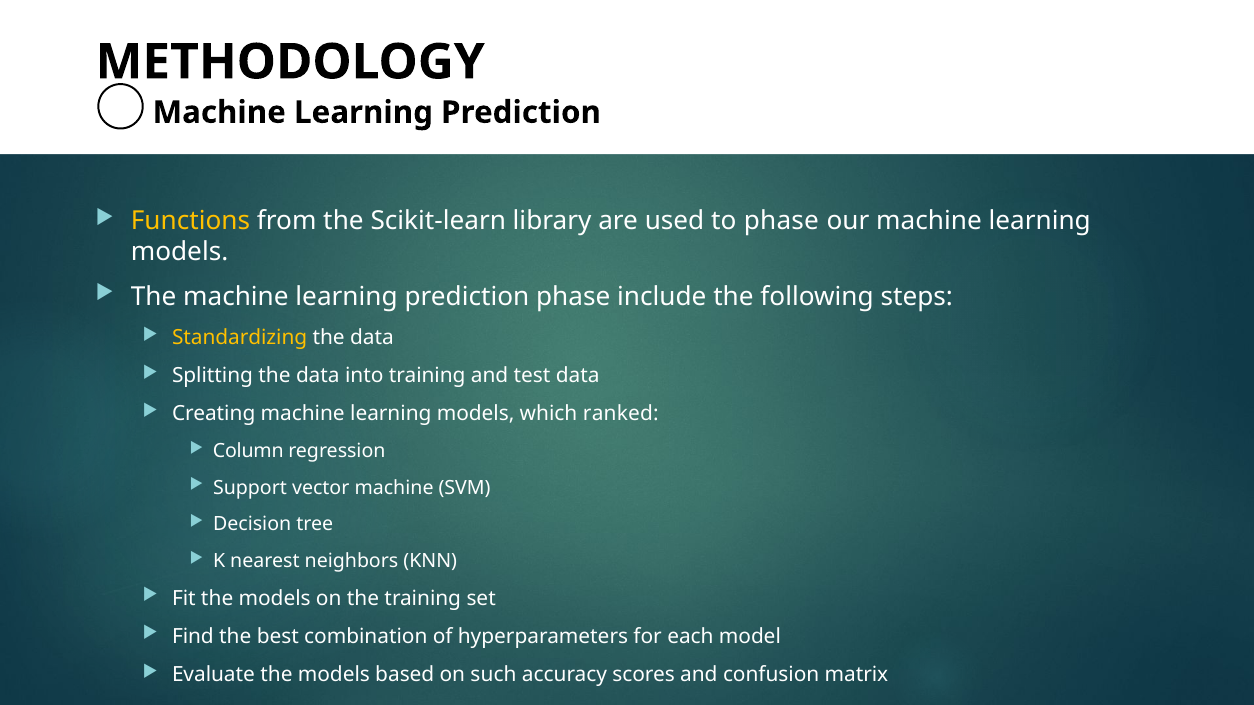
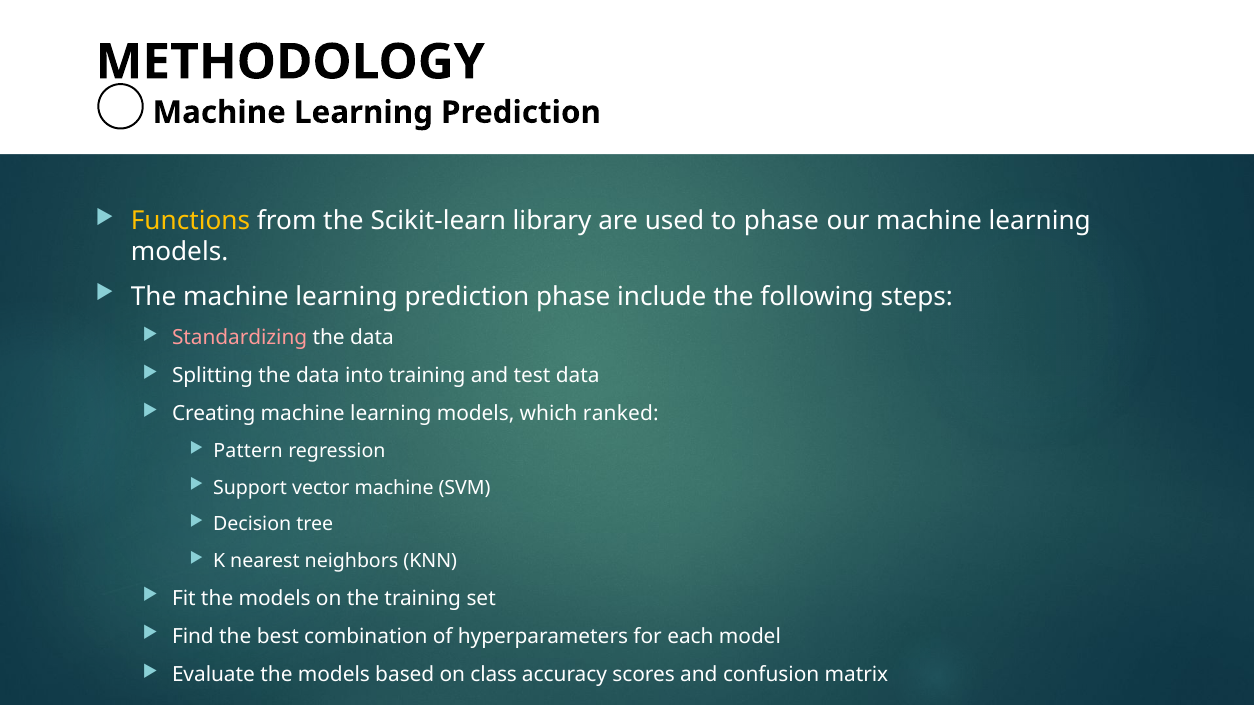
Standardizing colour: yellow -> pink (240, 338)
Column: Column -> Pattern (248, 451)
such: such -> class (494, 675)
